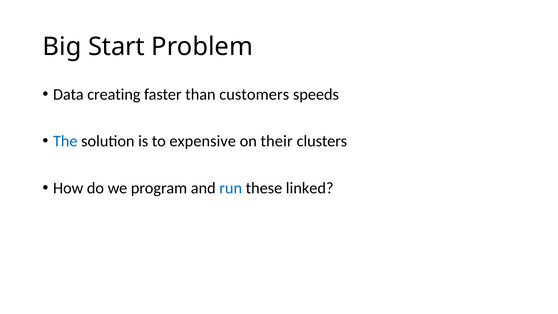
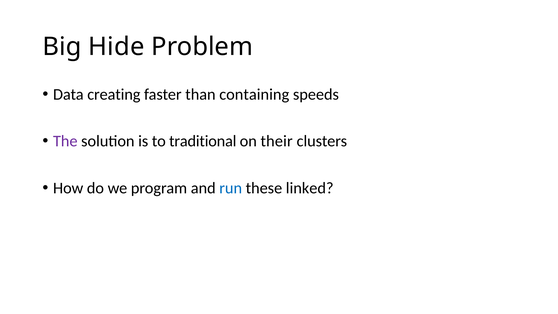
Start: Start -> Hide (116, 47)
customers: customers -> containing (254, 94)
The colour: blue -> purple (65, 141)
expensive: expensive -> traditional (203, 141)
